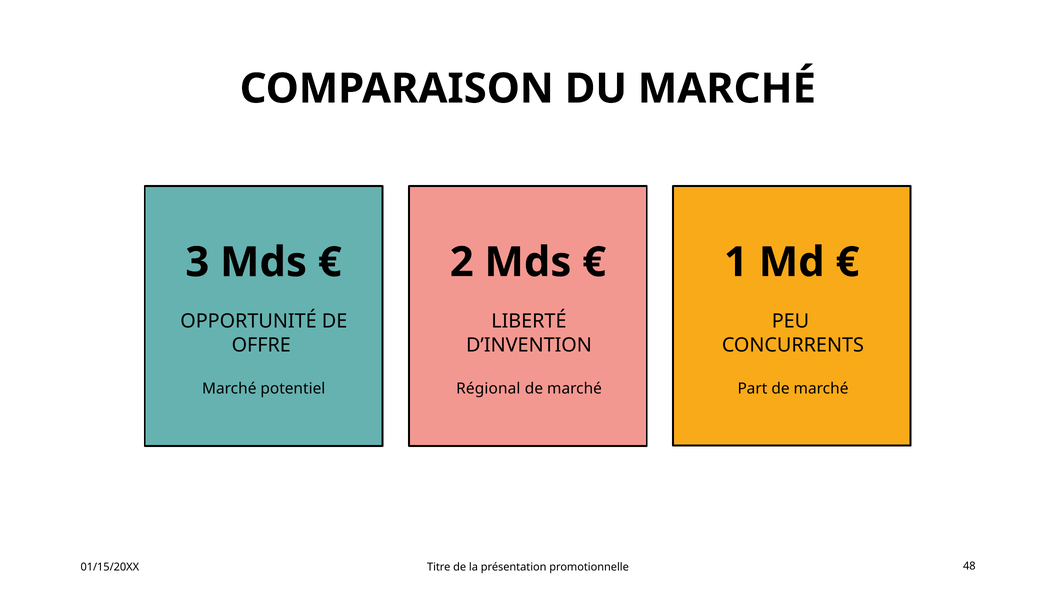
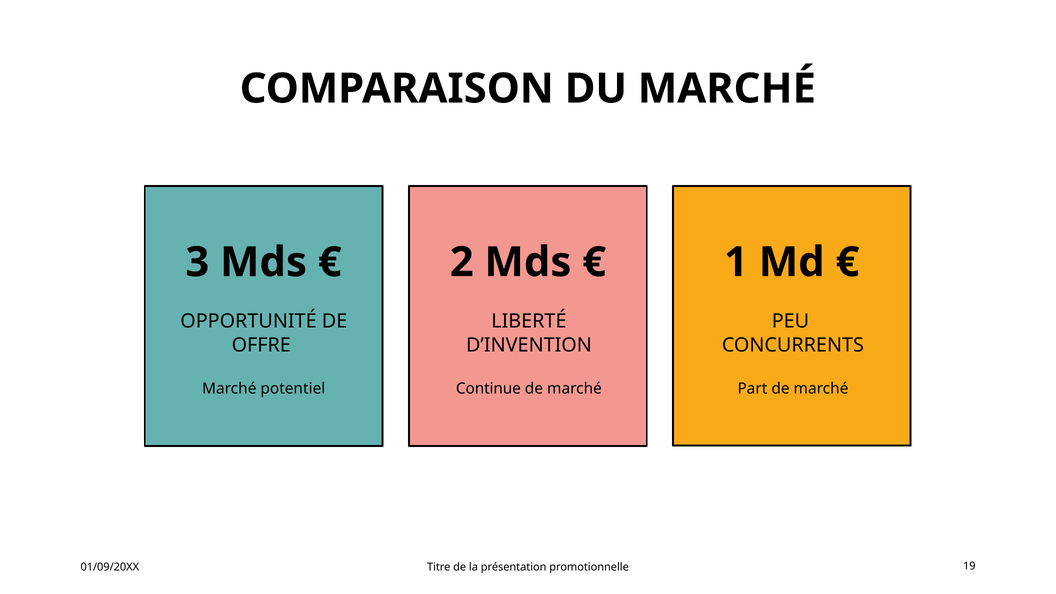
Régional: Régional -> Continue (488, 388)
01/15/20XX: 01/15/20XX -> 01/09/20XX (110, 567)
48: 48 -> 19 (969, 566)
